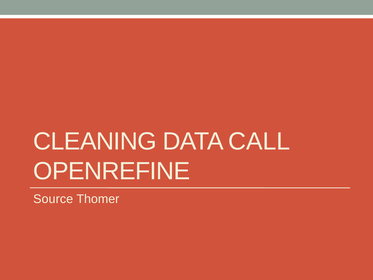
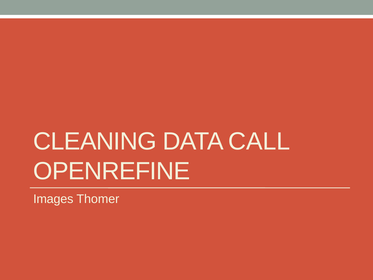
Source: Source -> Images (53, 199)
